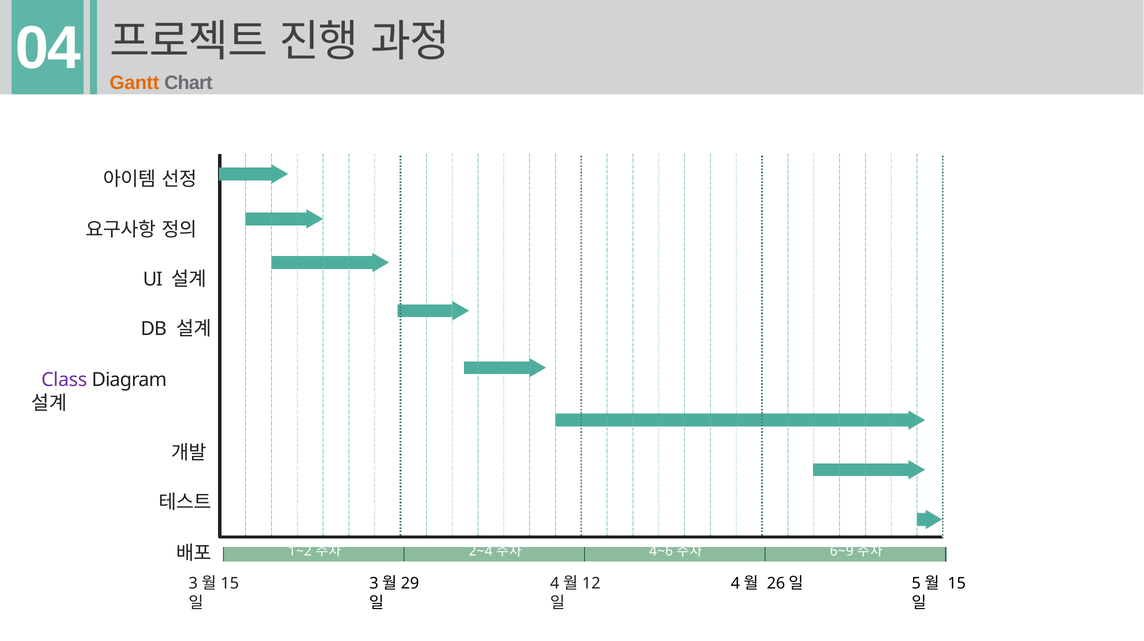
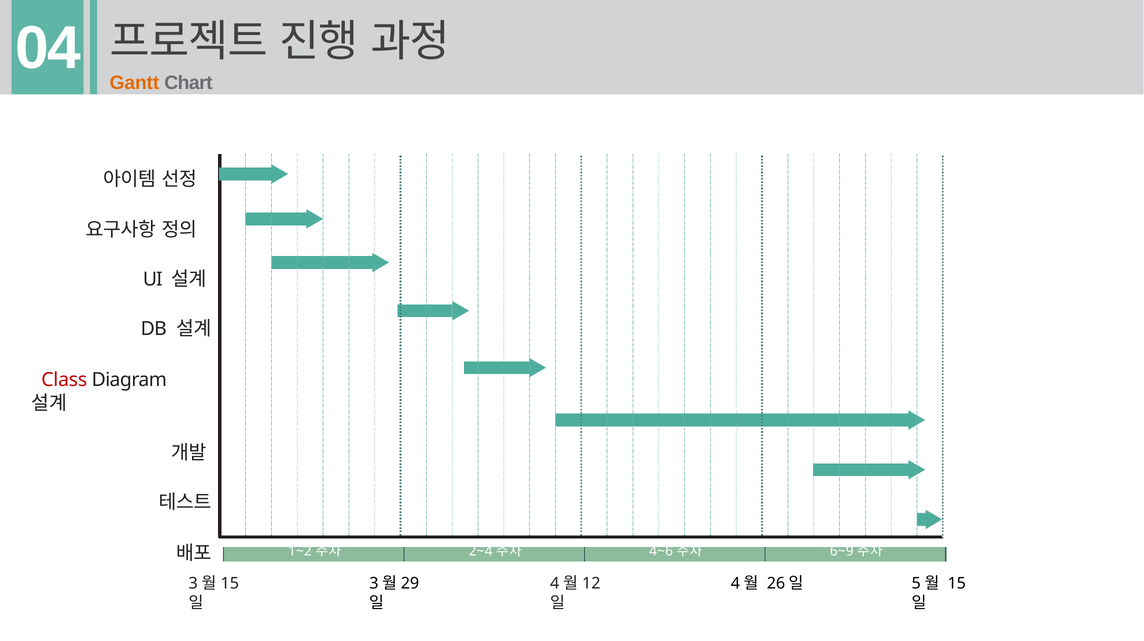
Class colour: purple -> red (64, 380)
